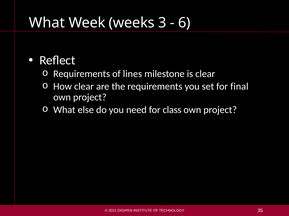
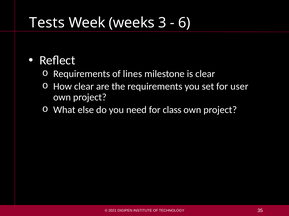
What: What -> Tests (47, 23)
final: final -> user (239, 87)
